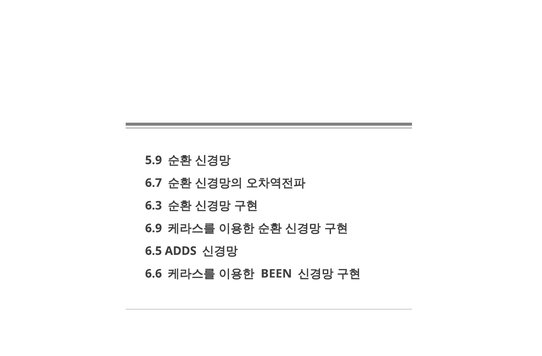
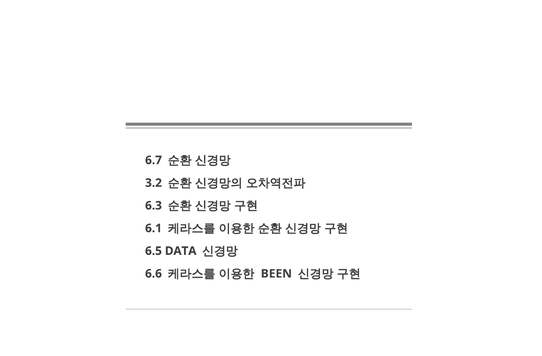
5.9: 5.9 -> 6.7 (154, 160)
6.7: 6.7 -> 3.2 (154, 183)
6.9: 6.9 -> 6.1 (154, 228)
ADDS: ADDS -> DATA (181, 251)
